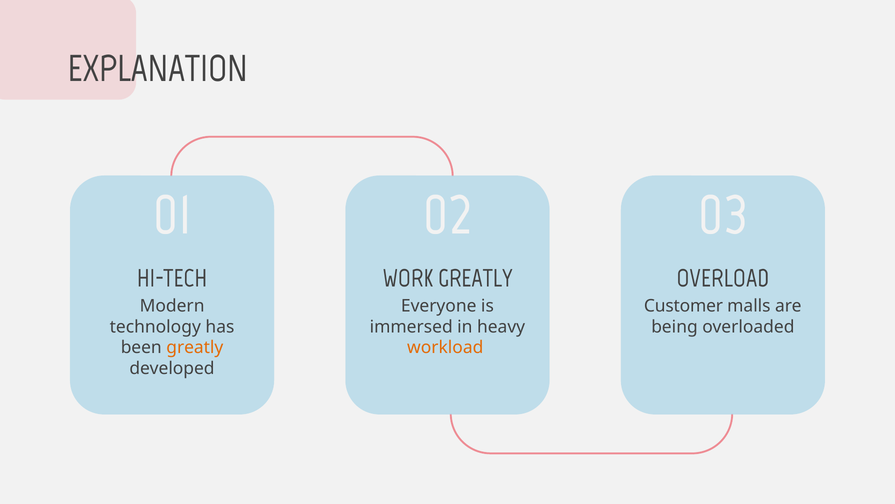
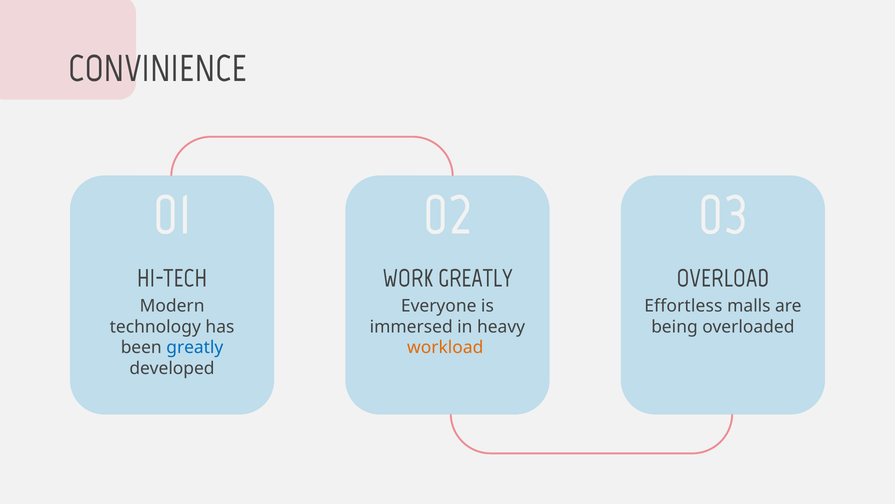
EXPLANATION: EXPLANATION -> CONVINIENCE (158, 69)
Customer: Customer -> Effortless (683, 306)
greatly colour: orange -> blue (195, 347)
